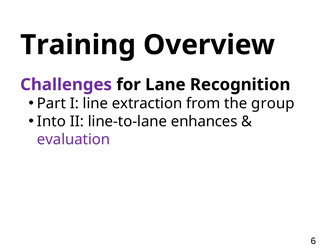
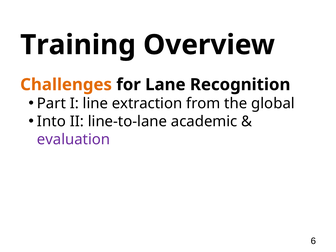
Challenges colour: purple -> orange (66, 85)
group: group -> global (273, 104)
enhances: enhances -> academic (204, 121)
